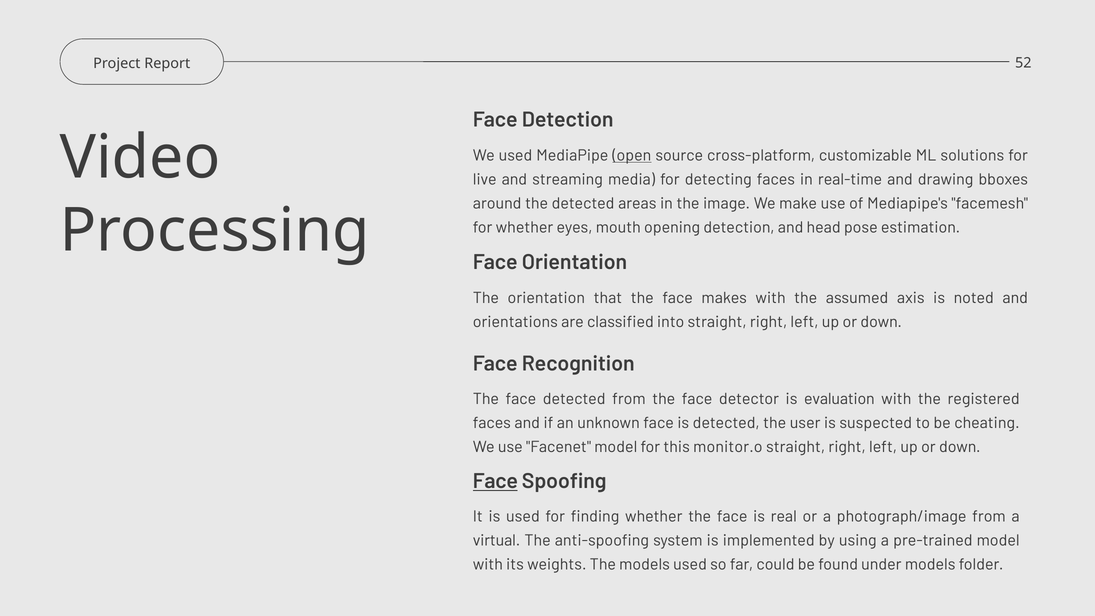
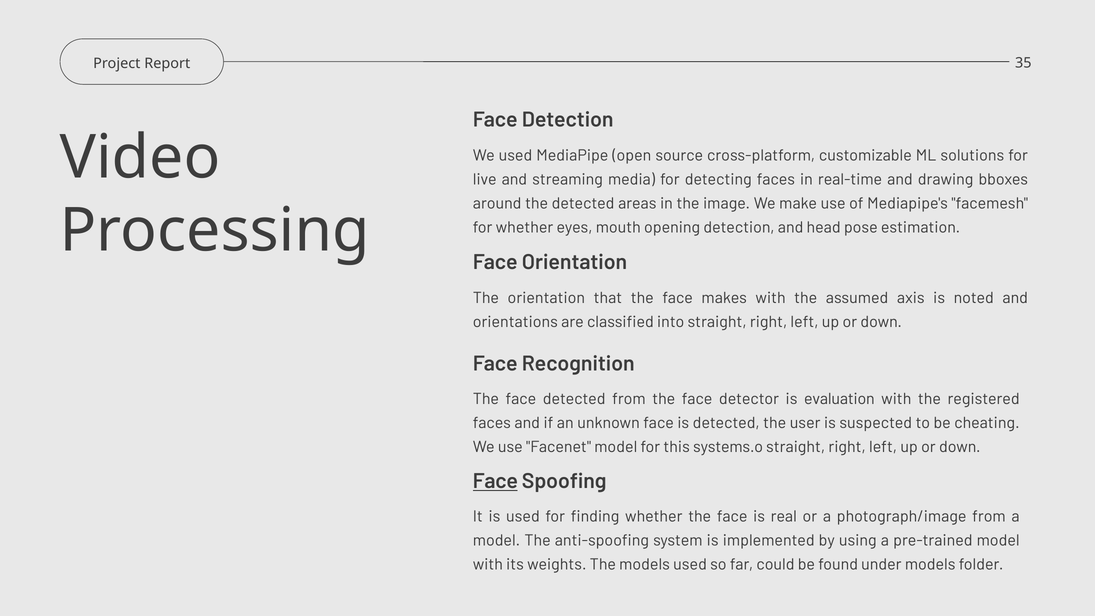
52: 52 -> 35 (1023, 63)
open underline: present -> none (632, 155)
monitor.o: monitor.o -> systems.o (728, 447)
virtual: virtual -> model (496, 540)
